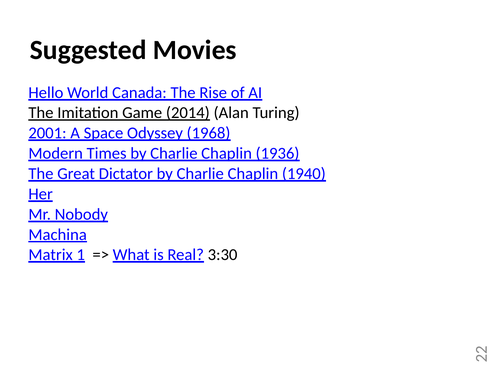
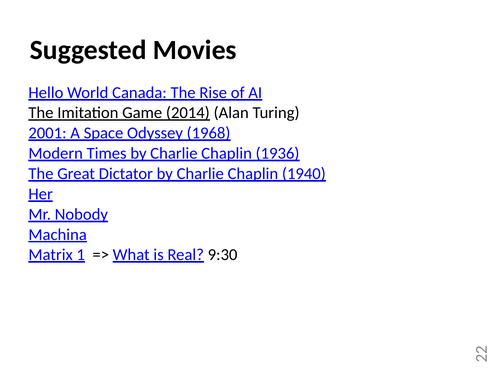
3:30: 3:30 -> 9:30 (223, 255)
